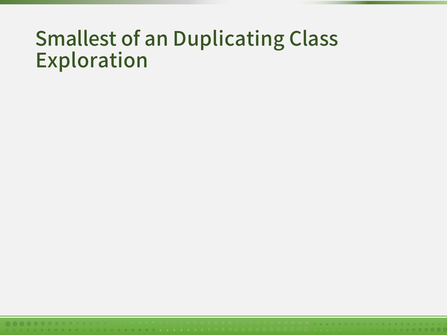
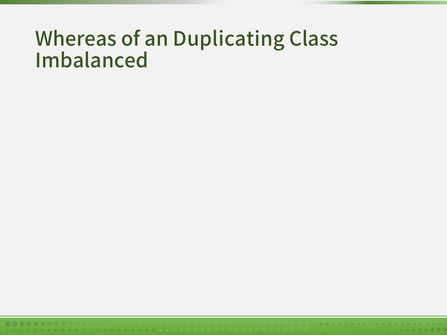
Smallest: Smallest -> Whereas (76, 39)
Exploration: Exploration -> Imbalanced (92, 61)
